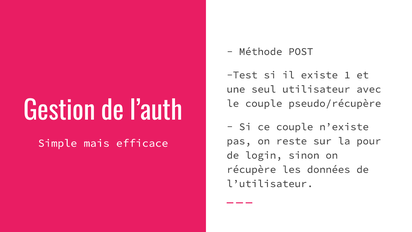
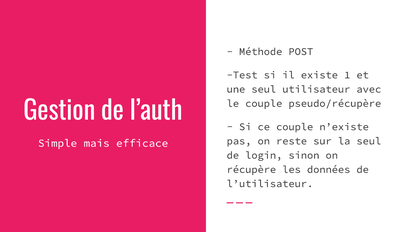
la pour: pour -> seul (369, 141)
